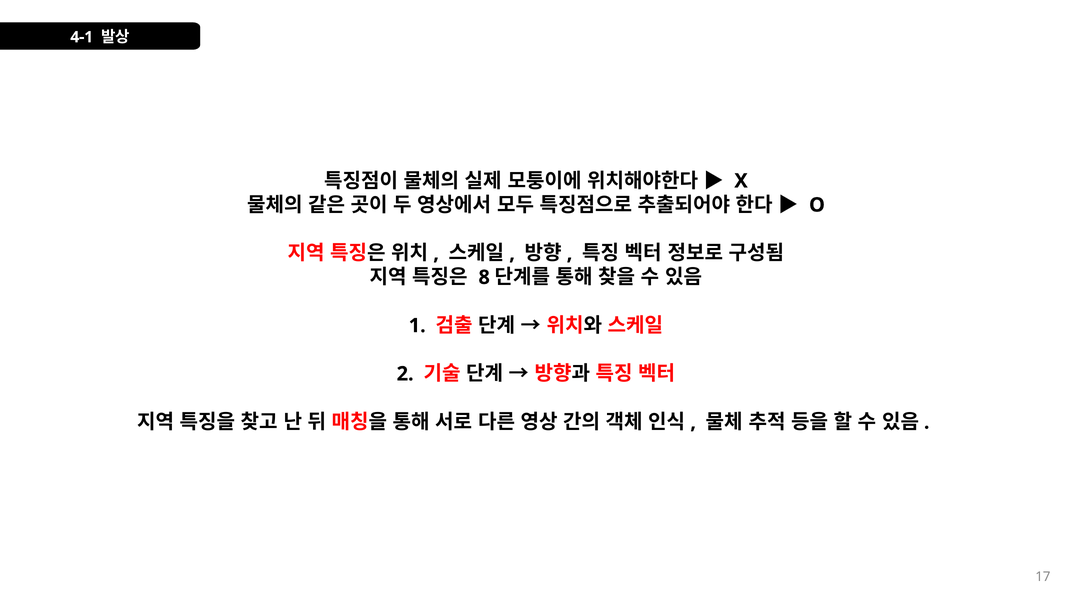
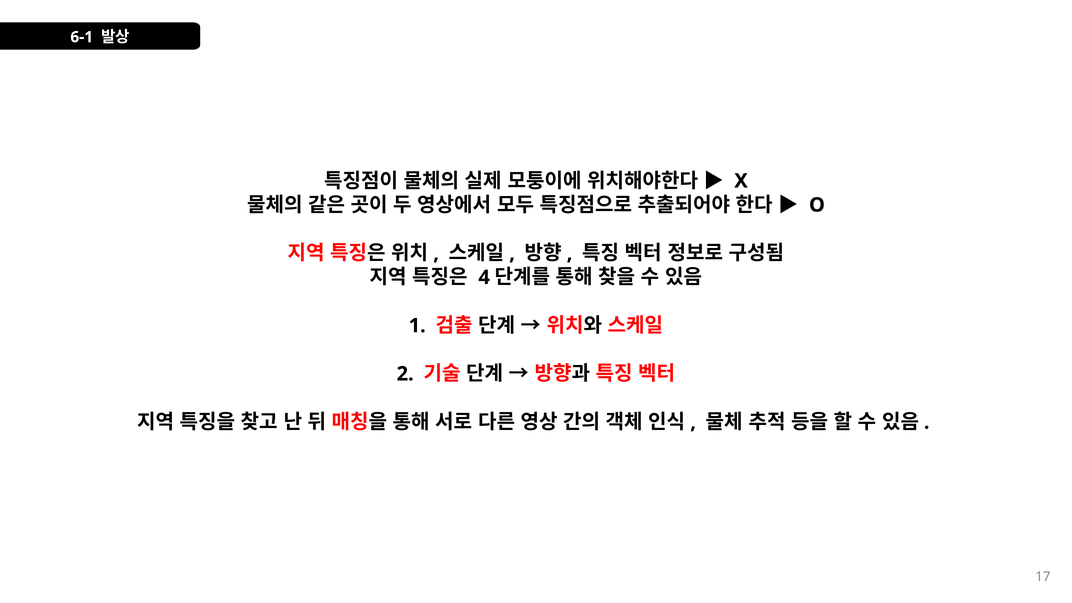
4-1: 4-1 -> 6-1 (82, 37)
8: 8 -> 4 (484, 277)
